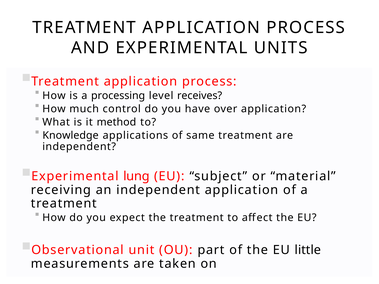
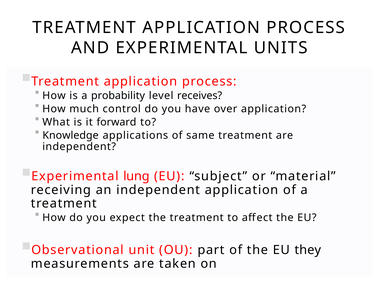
processing: processing -> probability (118, 96)
method: method -> forward (116, 122)
little: little -> they (308, 250)
